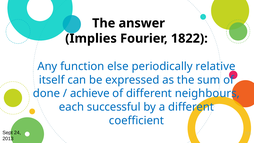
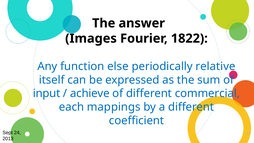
Implies: Implies -> Images (91, 38)
done: done -> input (47, 93)
neighbours: neighbours -> commercial (207, 93)
successful: successful -> mappings (114, 107)
